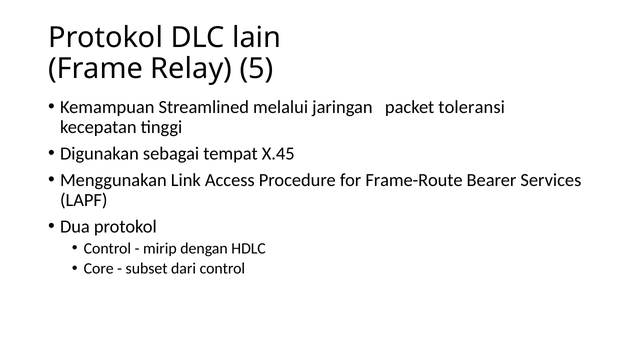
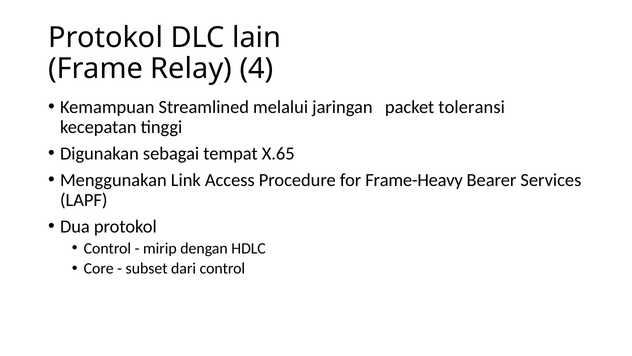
5: 5 -> 4 (257, 69)
X.45: X.45 -> X.65 (278, 153)
Frame-Route: Frame-Route -> Frame-Heavy (414, 180)
